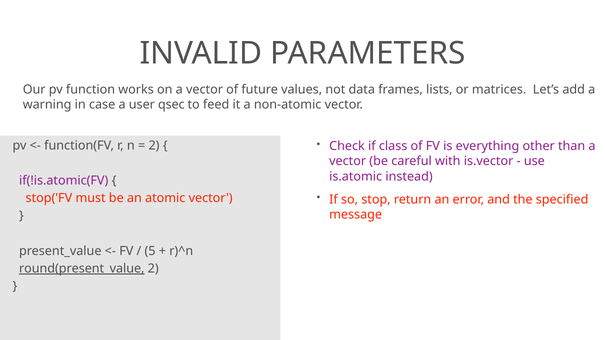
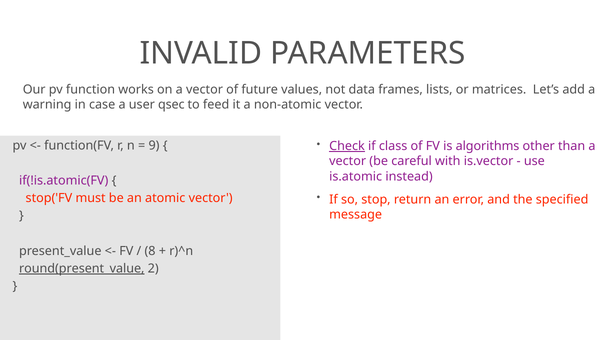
Check underline: none -> present (347, 146)
everything: everything -> algorithms (488, 146)
2: 2 -> 9 (154, 145)
5: 5 -> 8 (150, 251)
